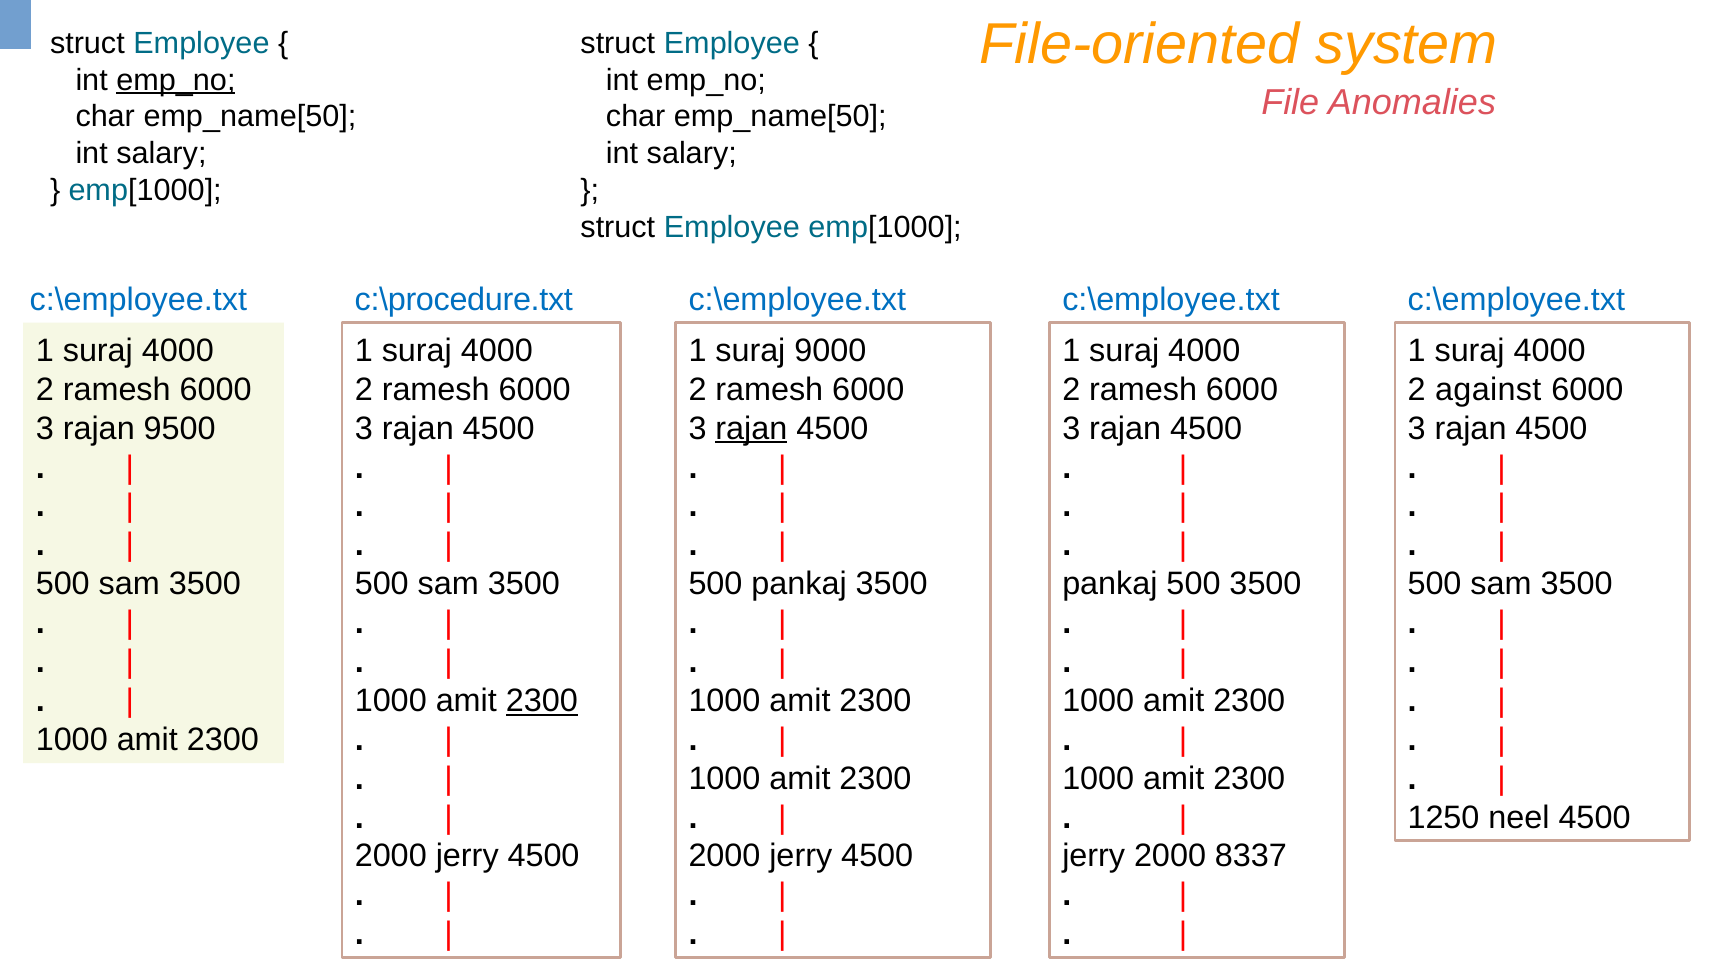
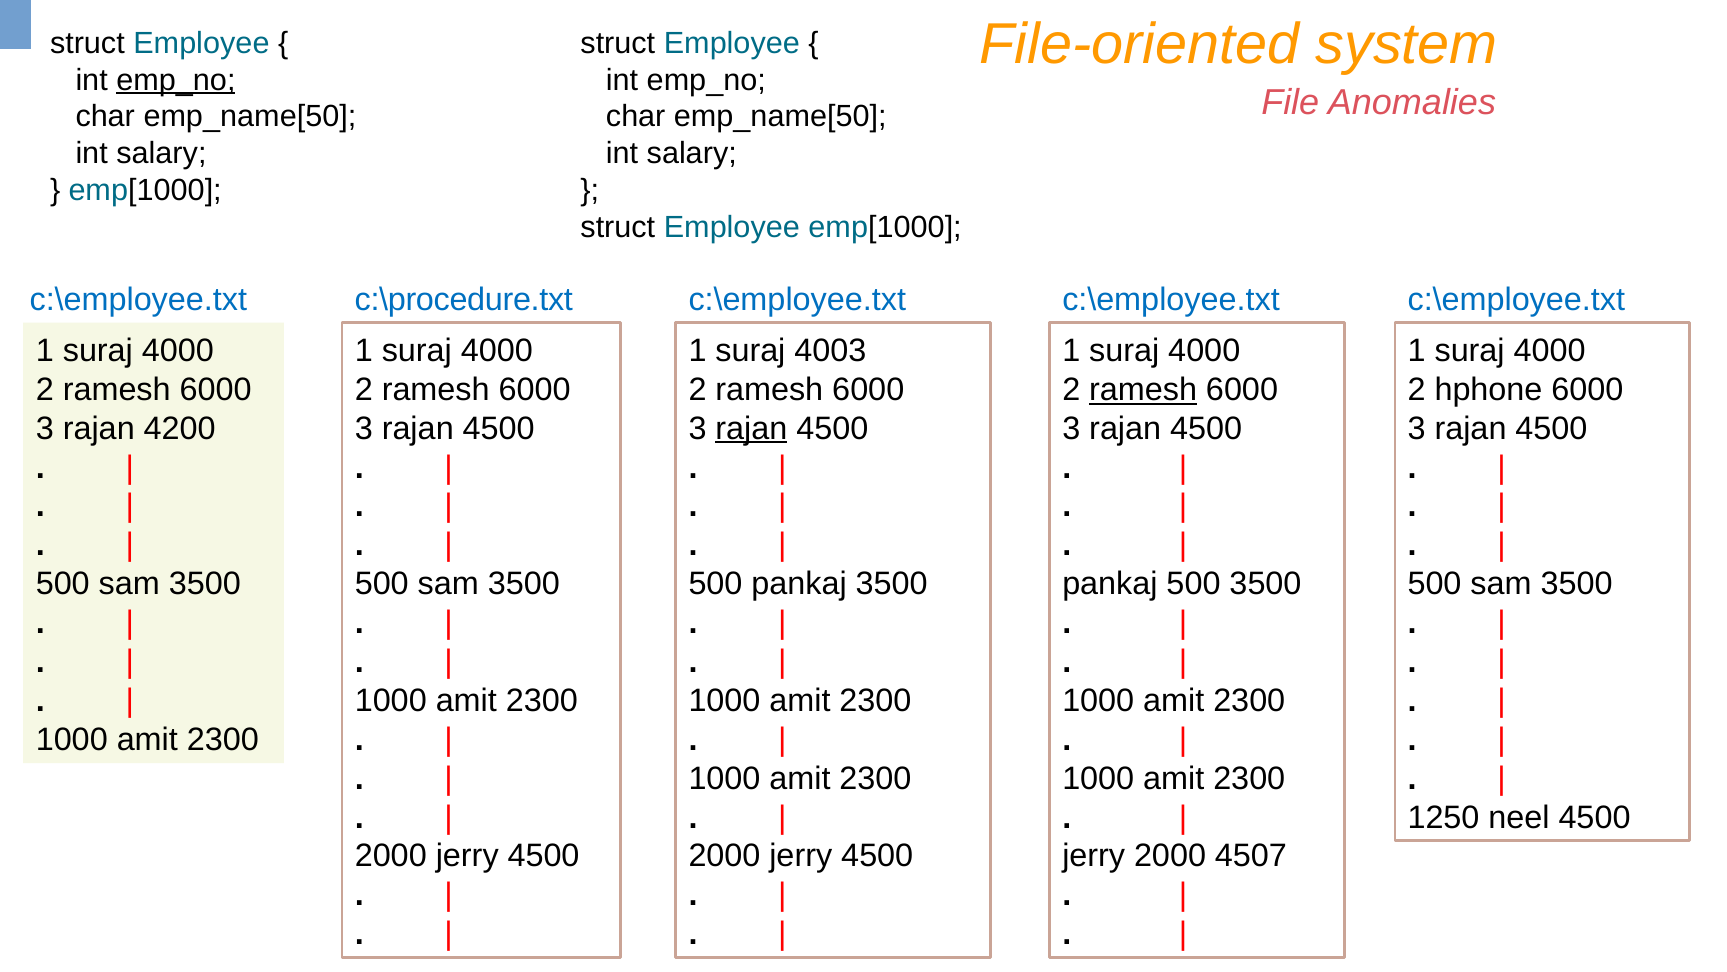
9000: 9000 -> 4003 (830, 351)
ramesh underline: none -> present (1143, 389)
against: against -> hphone (1488, 389)
9500: 9500 -> 4200 (180, 428)
2300 underline: present -> none (542, 700)
8337: 8337 -> 4507 (1251, 856)
